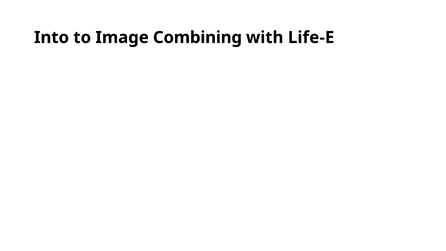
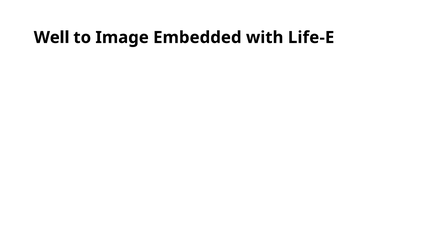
Into: Into -> Well (52, 37)
Combining: Combining -> Embedded (197, 37)
